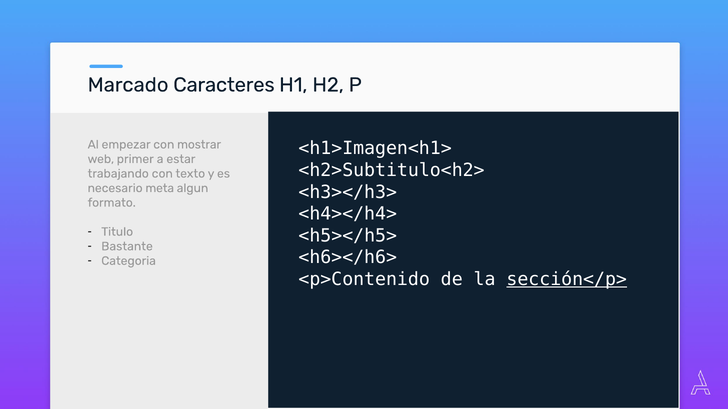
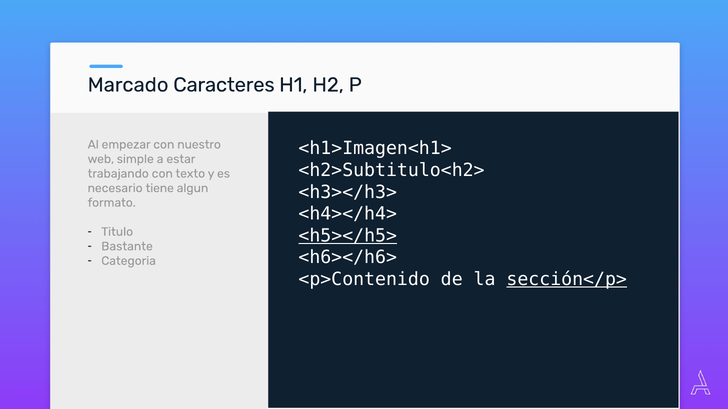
mostrar: mostrar -> nuestro (199, 145)
primer: primer -> simple (135, 159)
meta: meta -> tiene (160, 188)
<h5></h5> underline: none -> present (348, 236)
